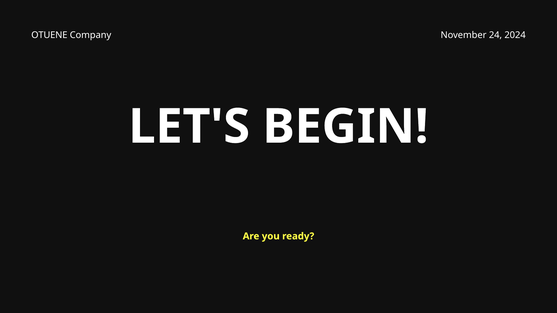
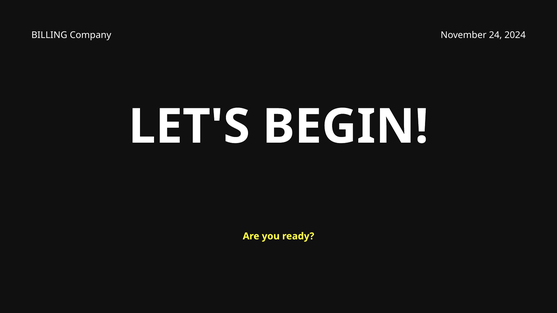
OTUENE: OTUENE -> BILLING (49, 35)
